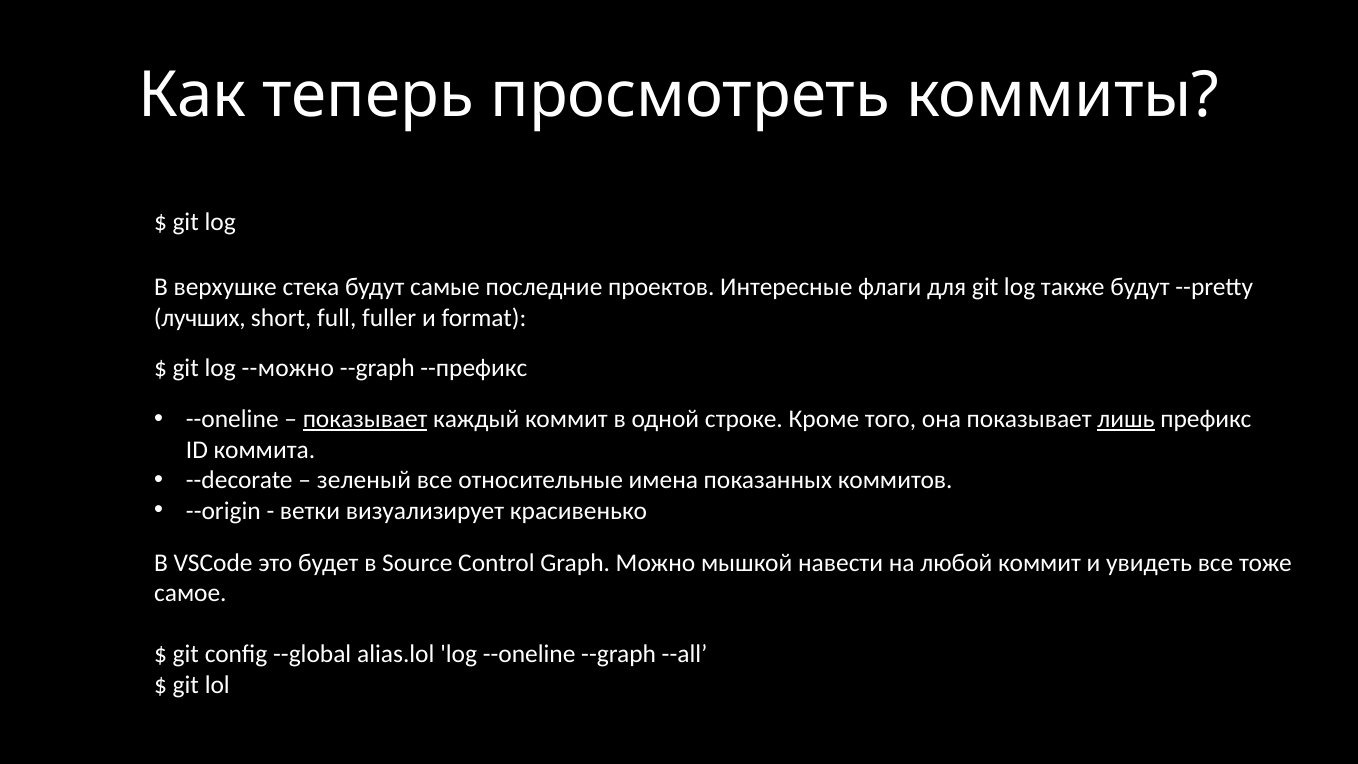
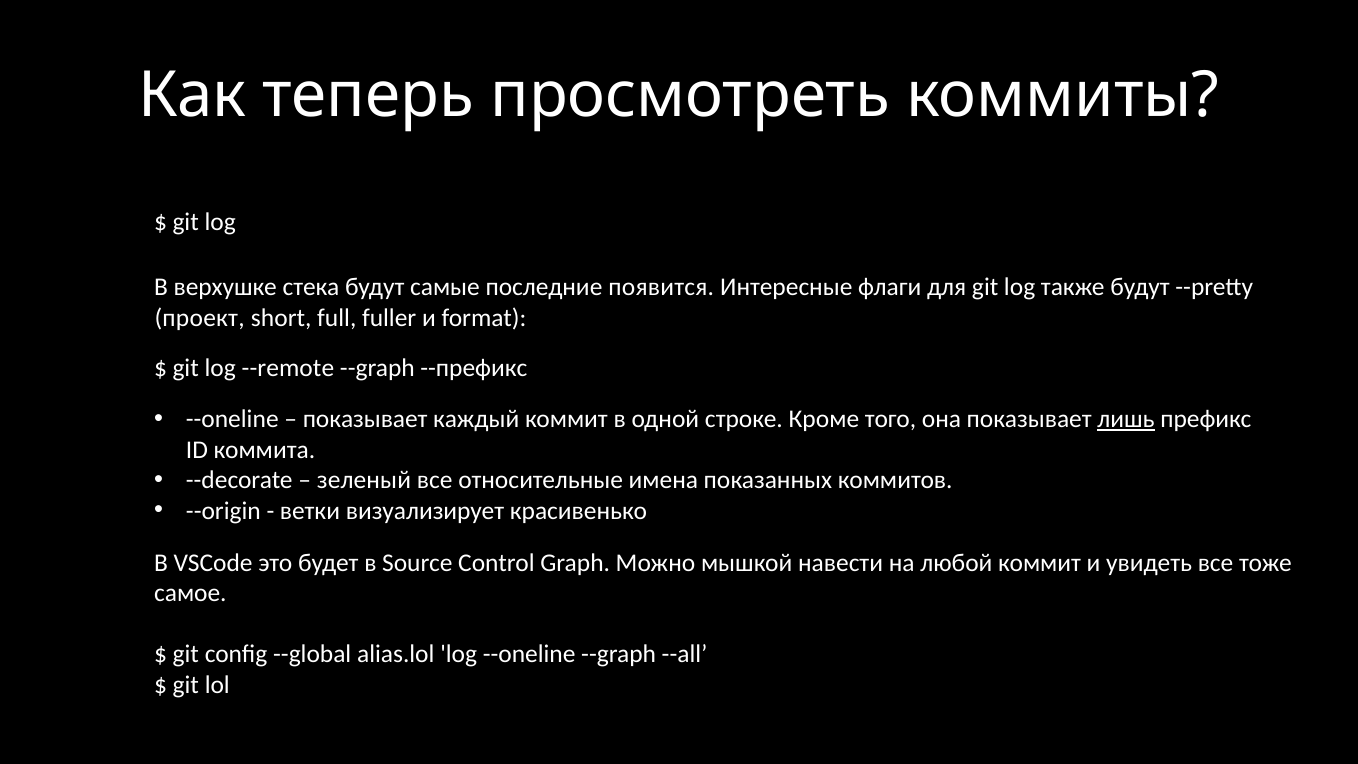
проектов: проектов -> появится (661, 287)
лучших: лучших -> проект (200, 318)
--можно: --можно -> --remote (288, 368)
показывает underline: present -> none (365, 419)
